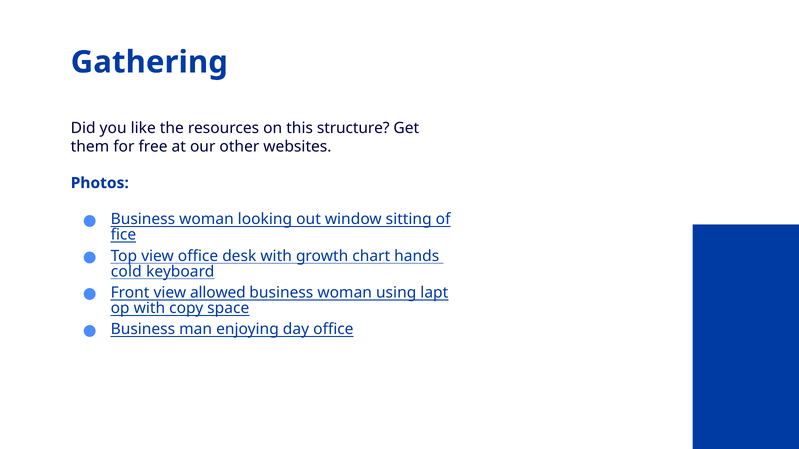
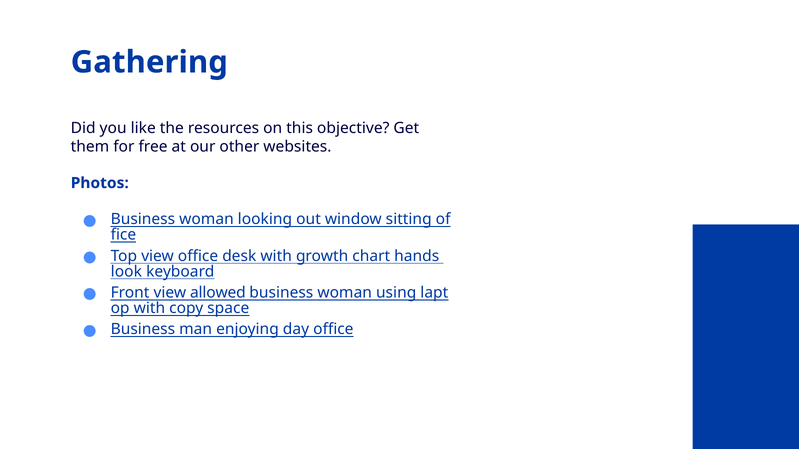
structure: structure -> objective (353, 128)
cold: cold -> look (126, 272)
